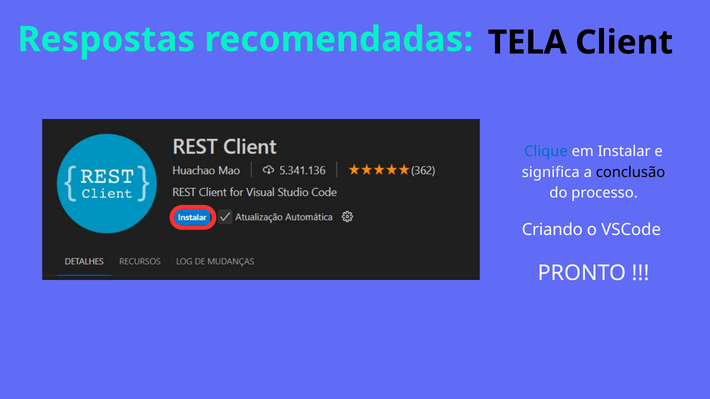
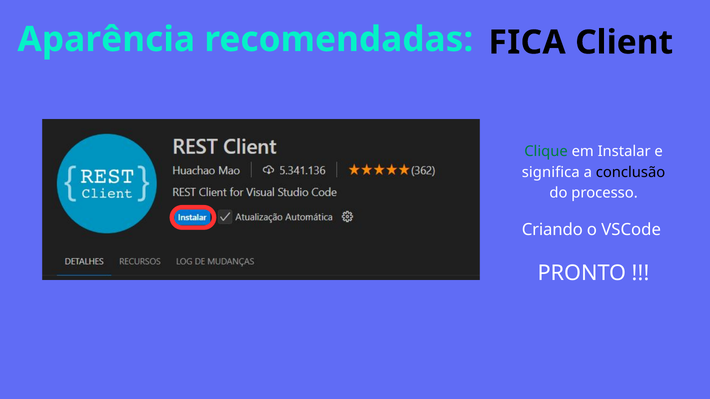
Respostas: Respostas -> Aparência (106, 39)
TELA: TELA -> FICA (527, 42)
Clique colour: blue -> green (546, 152)
